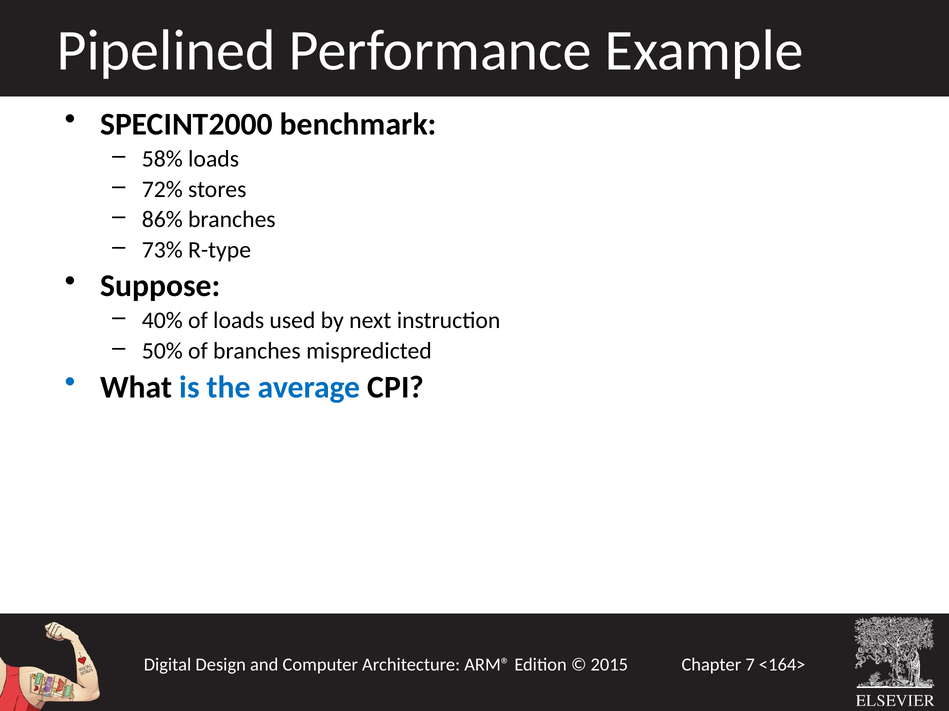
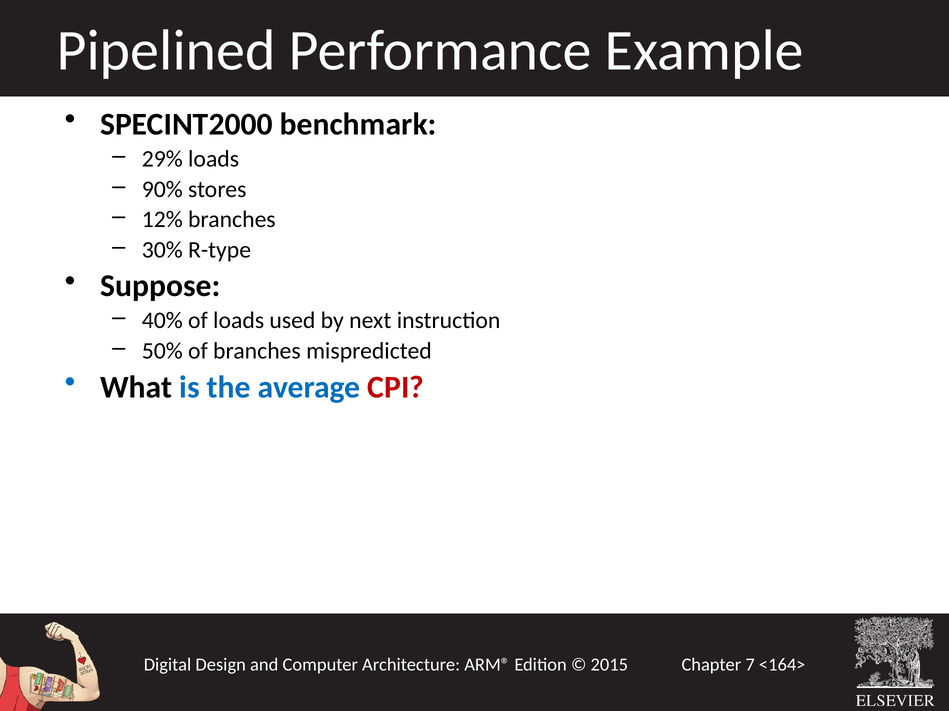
58%: 58% -> 29% (162, 159)
72%: 72% -> 90% (162, 189)
86%: 86% -> 12% (162, 220)
73%: 73% -> 30% (162, 250)
CPI colour: black -> red (396, 388)
